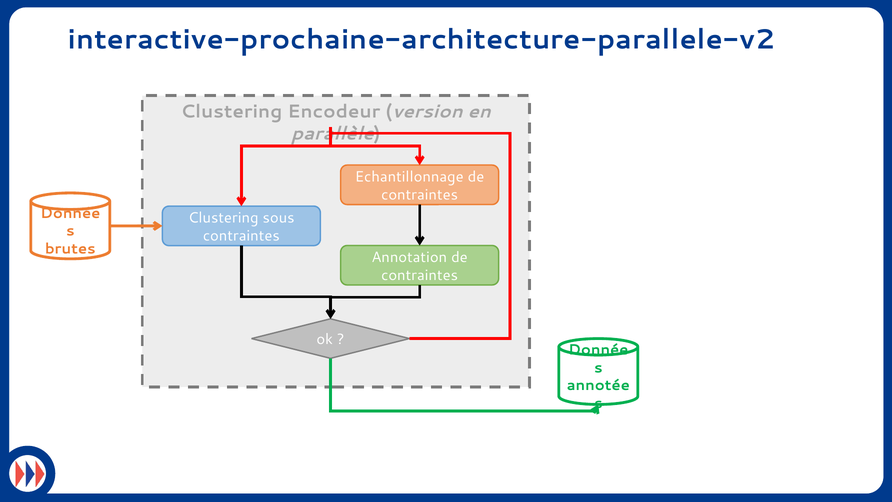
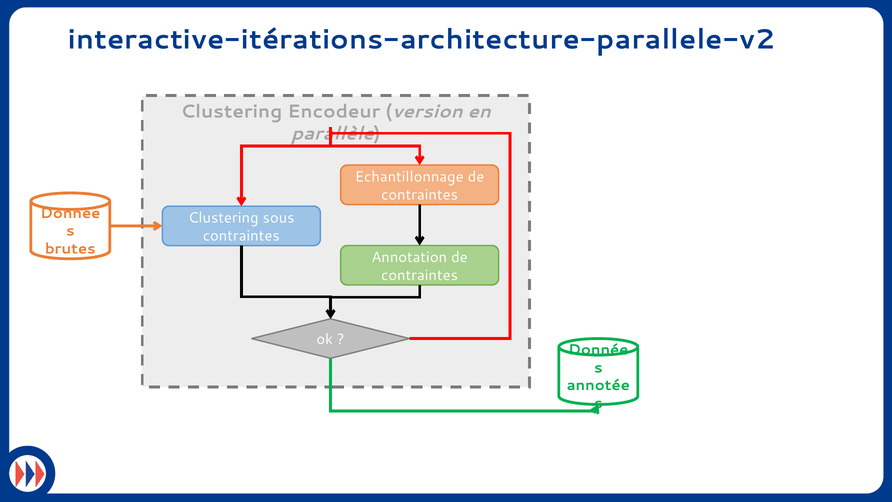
interactive-prochaine-architecture-parallele-v2: interactive-prochaine-architecture-parallele-v2 -> interactive-itérations-architecture-parallele-v2 (421, 40)
